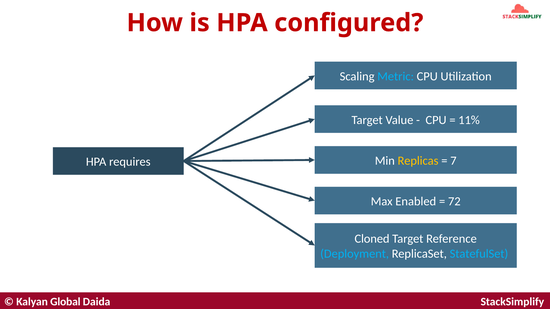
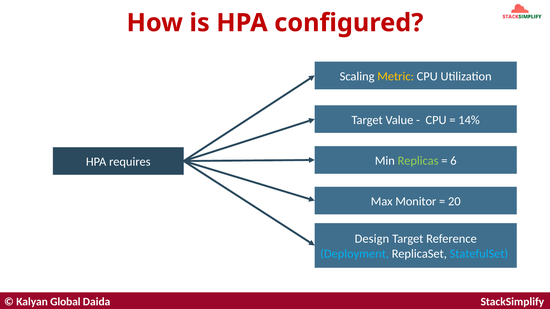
Metric colour: light blue -> yellow (396, 76)
11%: 11% -> 14% (469, 120)
Replicas colour: yellow -> light green (418, 161)
7: 7 -> 6 (453, 161)
Enabled: Enabled -> Monitor (416, 202)
72: 72 -> 20 (454, 202)
Cloned: Cloned -> Design (372, 239)
